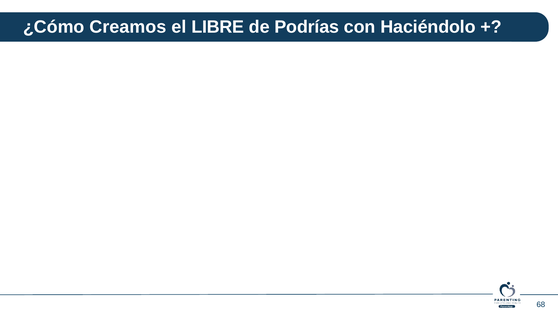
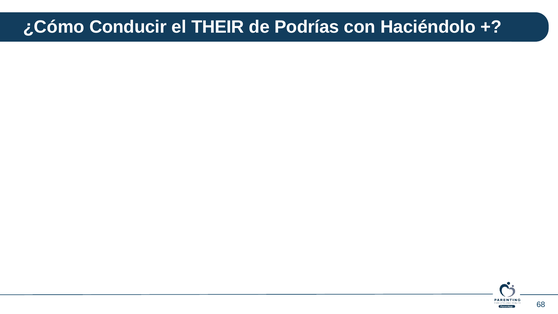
Creamos: Creamos -> Conducir (128, 27)
LIBRE: LIBRE -> THEIR (218, 27)
